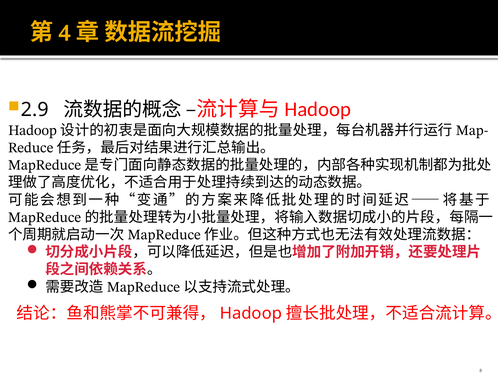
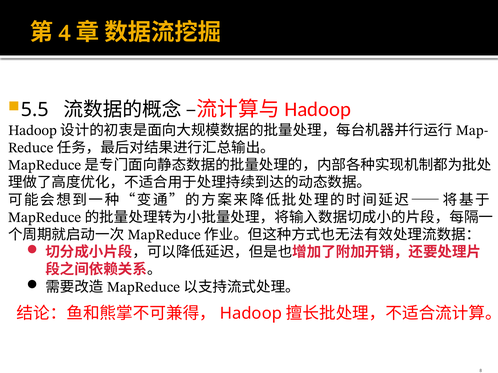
2.9: 2.9 -> 5.5 (35, 110)
